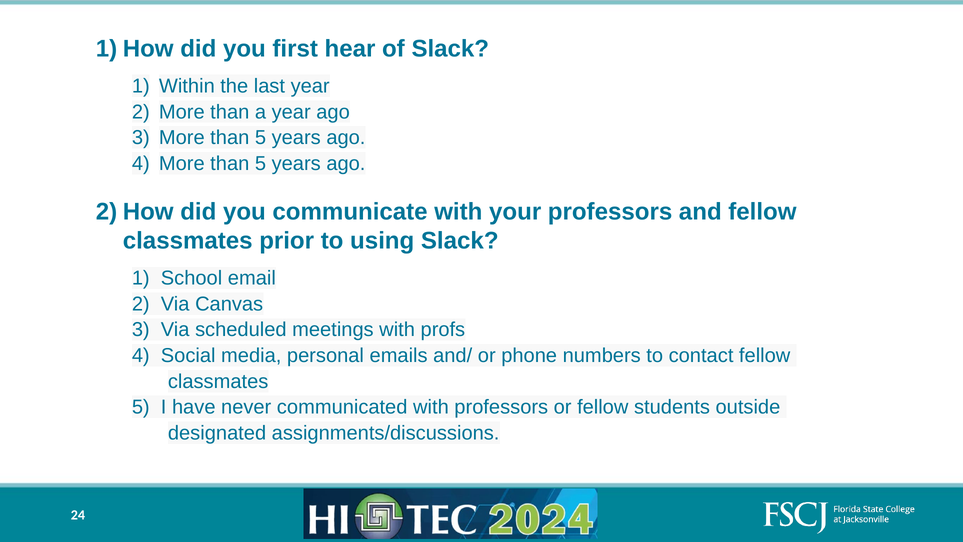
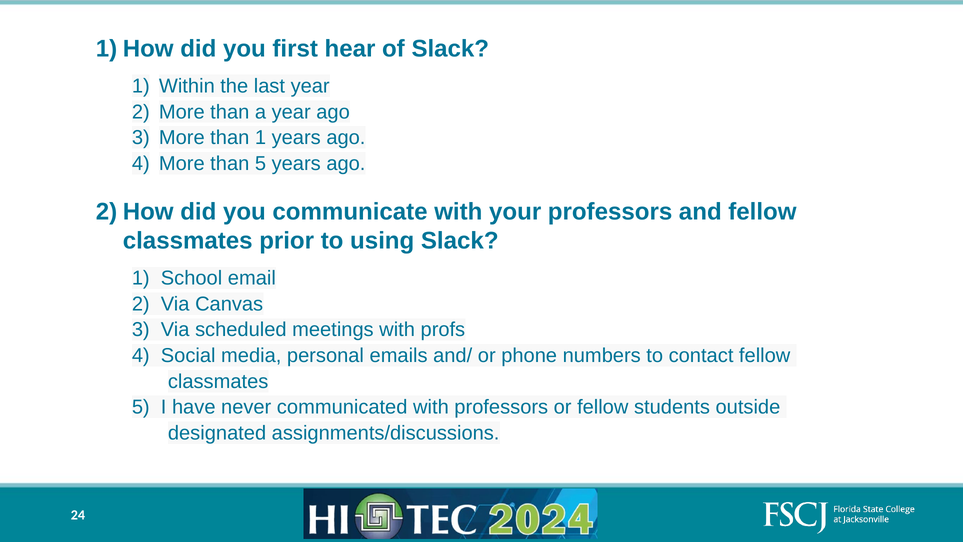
3 More than 5: 5 -> 1 (261, 138)
